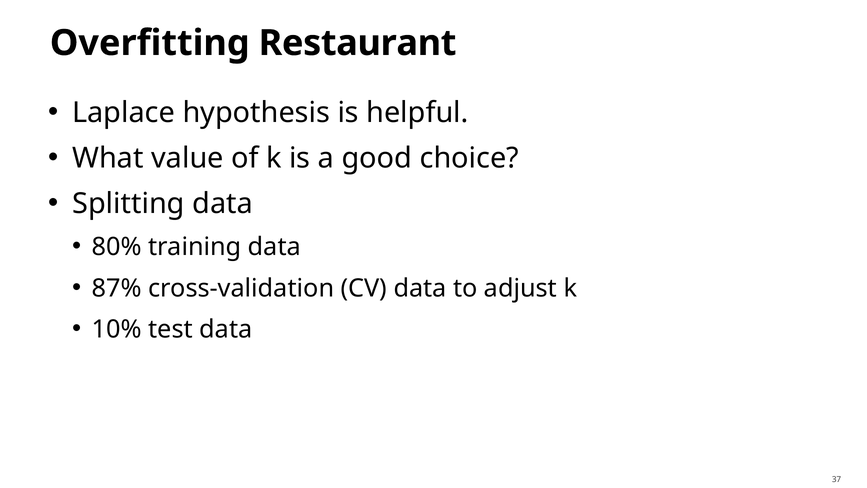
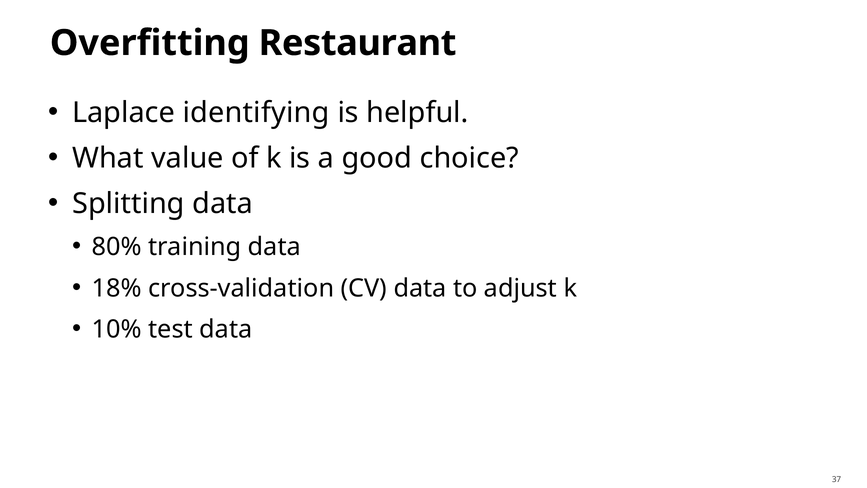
hypothesis: hypothesis -> identifying (256, 113)
87%: 87% -> 18% (117, 288)
